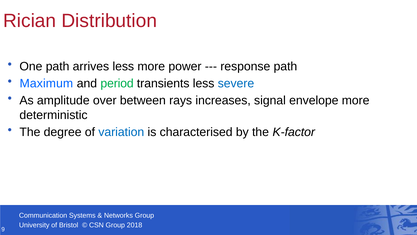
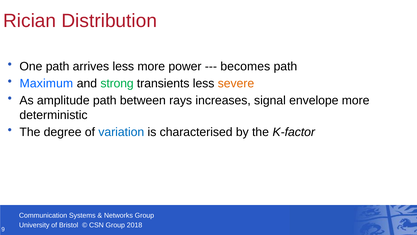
response: response -> becomes (245, 66)
period: period -> strong (117, 83)
severe colour: blue -> orange (236, 83)
amplitude over: over -> path (105, 100)
